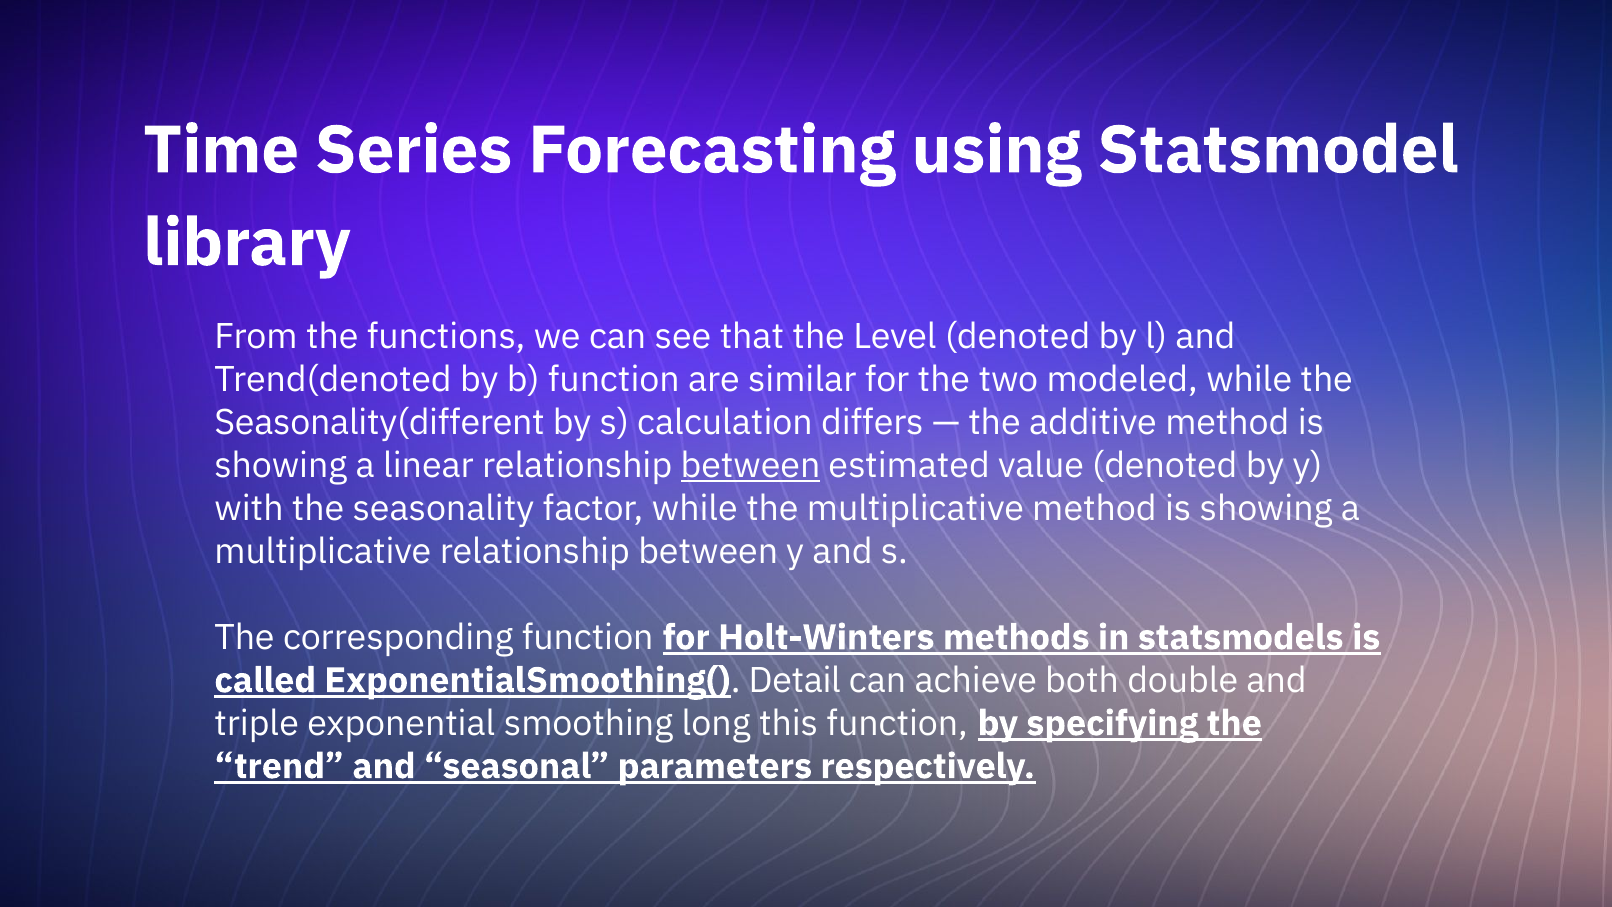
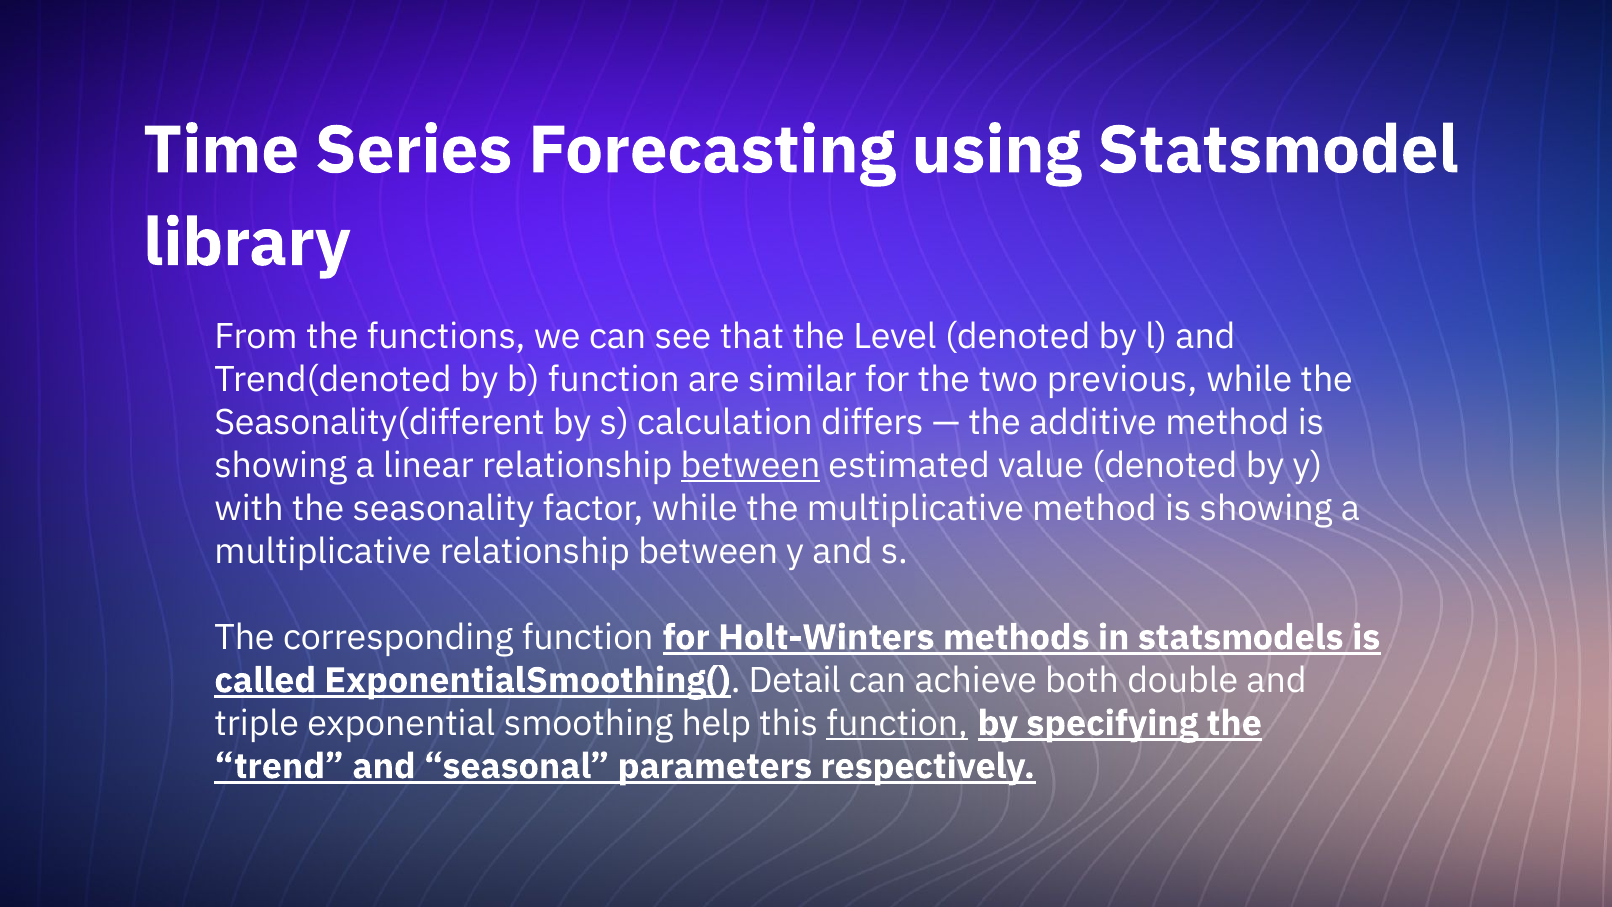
modeled: modeled -> previous (1122, 380)
long: long -> help (716, 723)
function underline: none -> present (897, 723)
